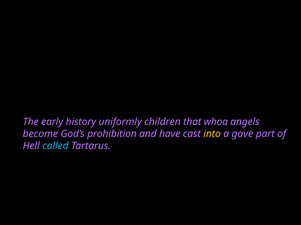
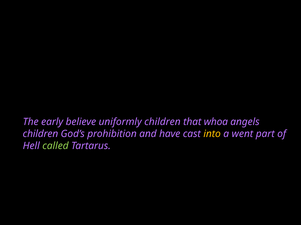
history: history -> believe (81, 122)
become: become -> children (40, 134)
gave: gave -> went (242, 134)
called colour: light blue -> light green (55, 146)
